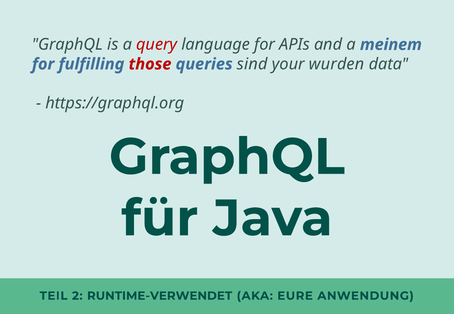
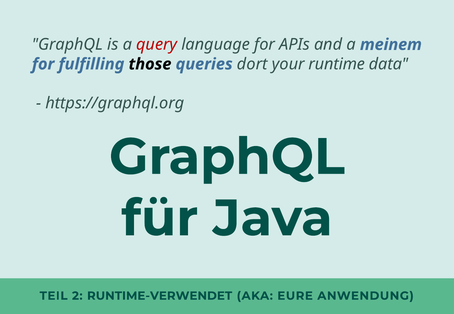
those colour: red -> black (150, 64)
sind: sind -> dort (252, 64)
wurden: wurden -> runtime (337, 64)
